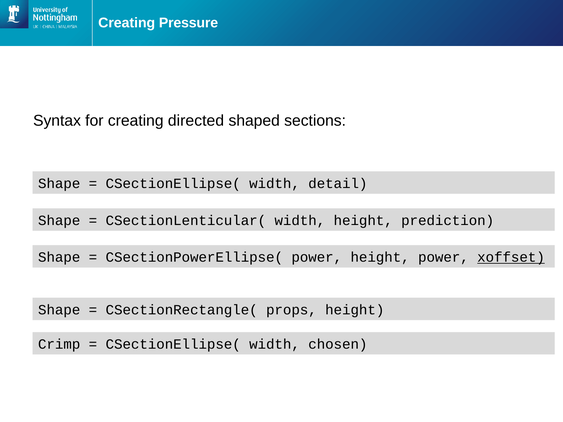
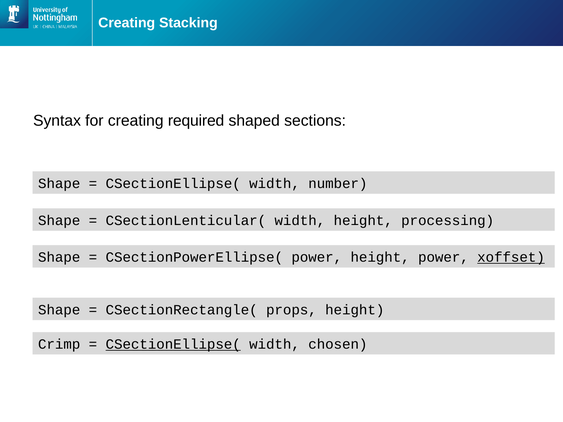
Pressure: Pressure -> Stacking (188, 23)
directed: directed -> required (196, 121)
detail: detail -> number (338, 184)
prediction: prediction -> processing (448, 221)
CSectionEllipse( underline: none -> present (173, 344)
